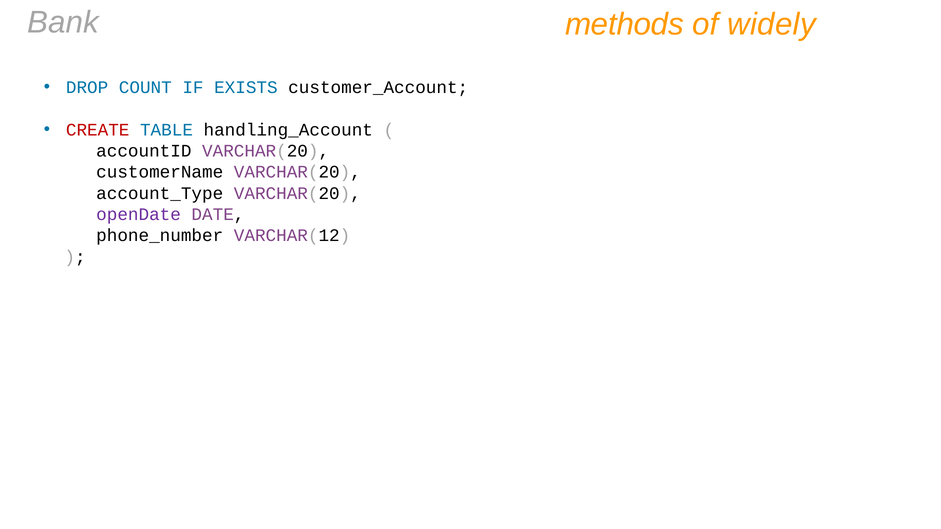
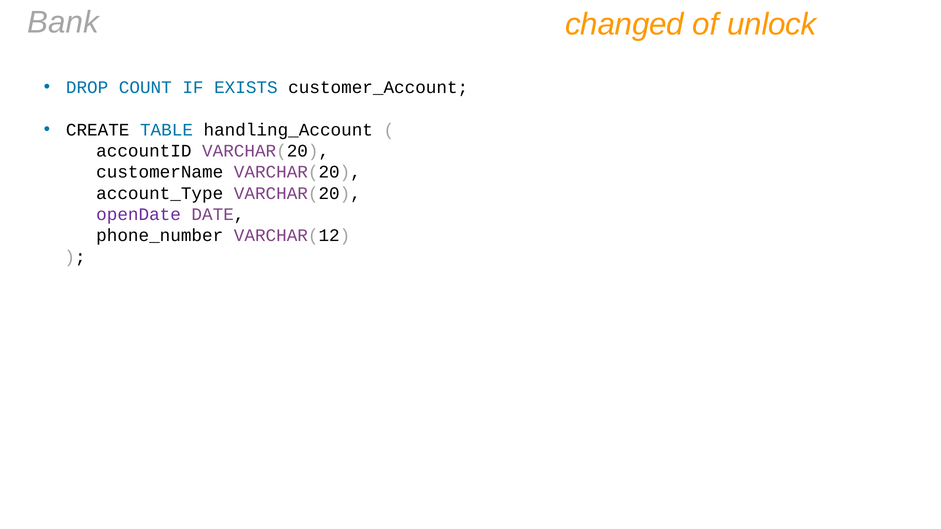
methods: methods -> changed (624, 24)
widely: widely -> unlock (772, 24)
CREATE colour: red -> black (98, 130)
